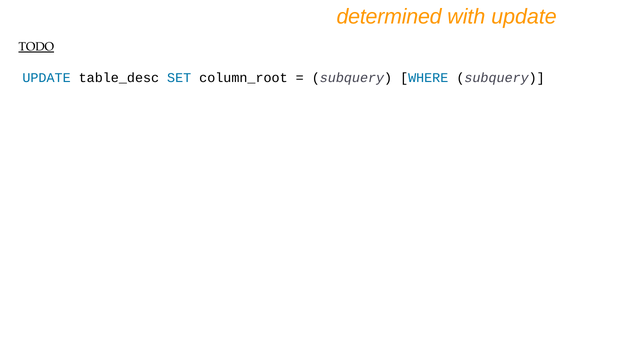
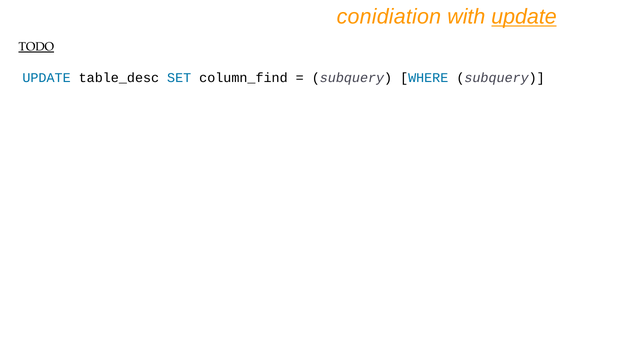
determined: determined -> conidiation (389, 17)
update underline: none -> present (524, 17)
column_root: column_root -> column_find (243, 78)
